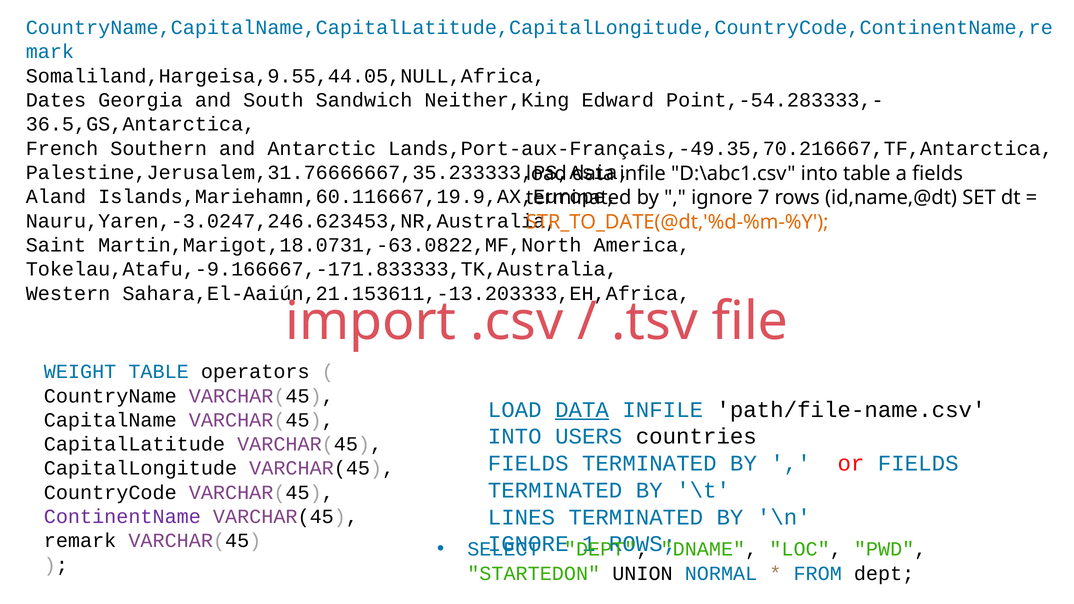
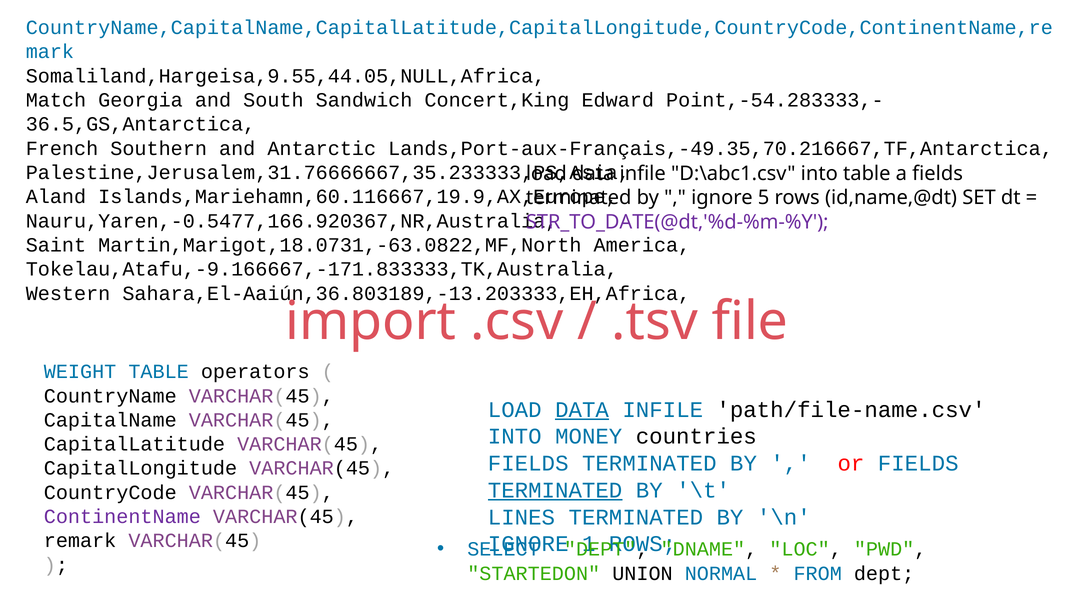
Dates: Dates -> Match (56, 100)
Neither,King: Neither,King -> Concert,King (497, 100)
7: 7 -> 5 (764, 198)
Nauru,Yaren,-3.0247,246.623453,NR,Australia: Nauru,Yaren,-3.0247,246.623453,NR,Australia -> Nauru,Yaren,-0.5477,166.920367,NR,Australia (292, 221)
STR_TO_DATE(@dt,'%d-%m-%Y colour: orange -> purple (677, 222)
Sahara,El-Aaiún,21.153611,-13.203333,EH,Africa: Sahara,El-Aaiún,21.153611,-13.203333,EH,Africa -> Sahara,El-Aaiún,36.803189,-13.203333,EH,Africa (406, 294)
USERS: USERS -> MONEY (589, 437)
TERMINATED underline: none -> present (555, 490)
